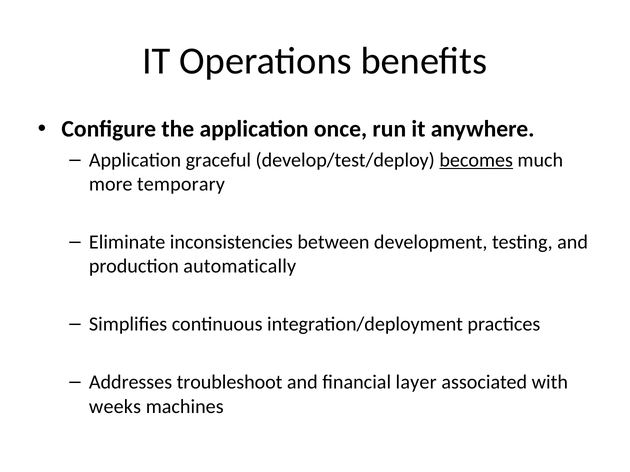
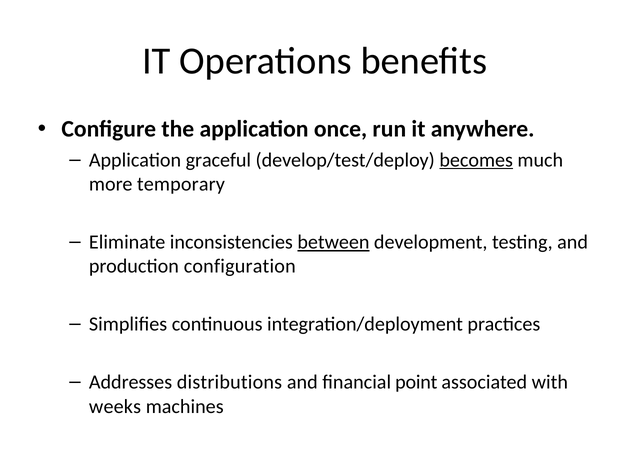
between underline: none -> present (333, 242)
automatically: automatically -> configuration (240, 267)
troubleshoot: troubleshoot -> distributions (229, 383)
layer: layer -> point (416, 383)
